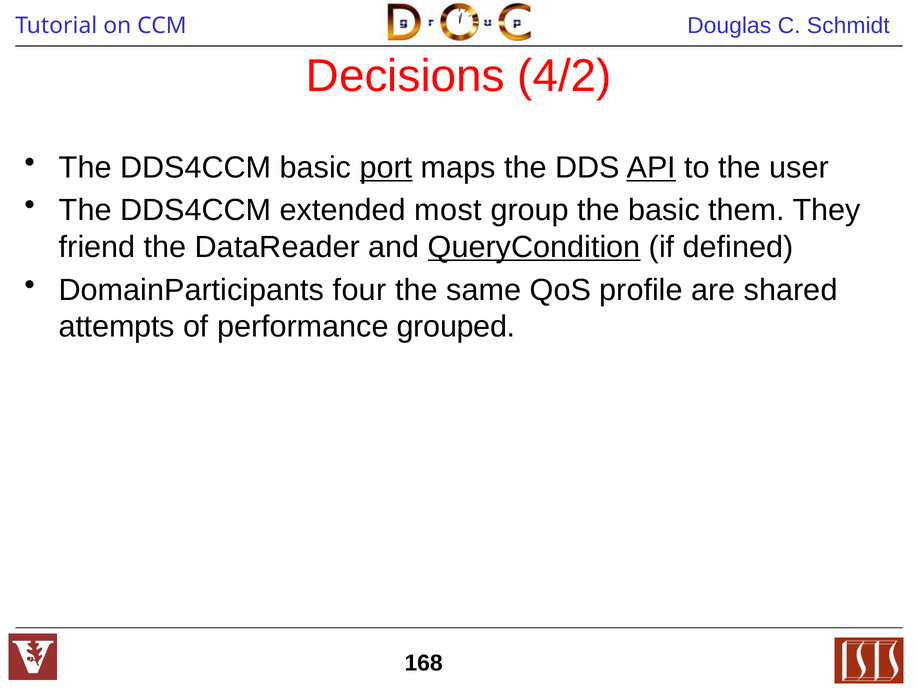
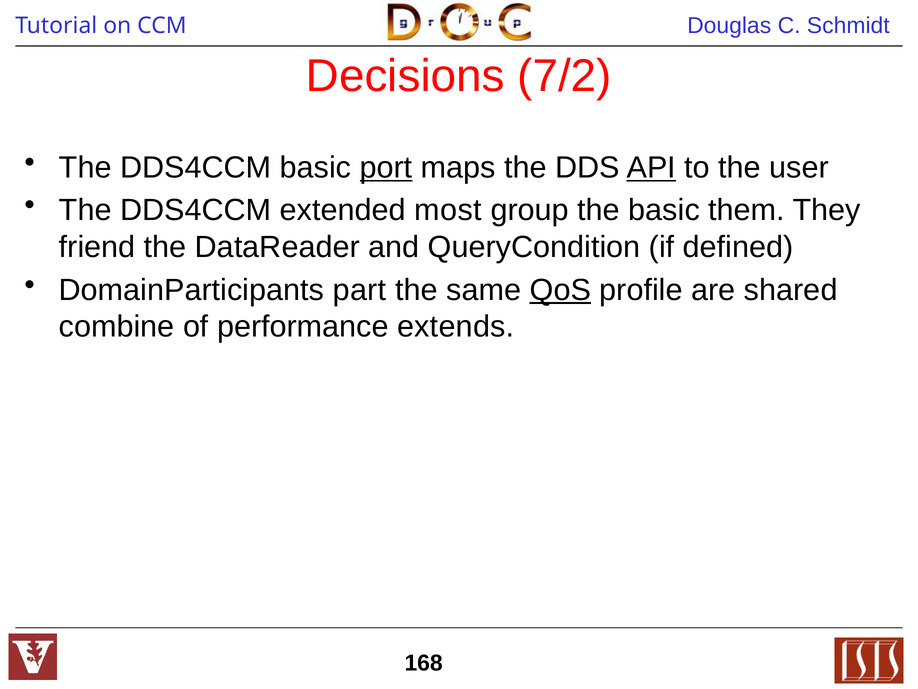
4/2: 4/2 -> 7/2 (565, 76)
QueryCondition underline: present -> none (534, 247)
four: four -> part (360, 290)
QoS underline: none -> present (560, 290)
attempts: attempts -> combine (117, 326)
grouped: grouped -> extends (456, 326)
